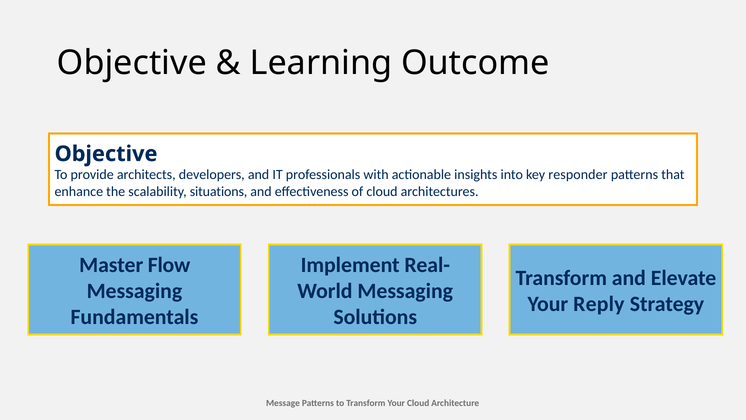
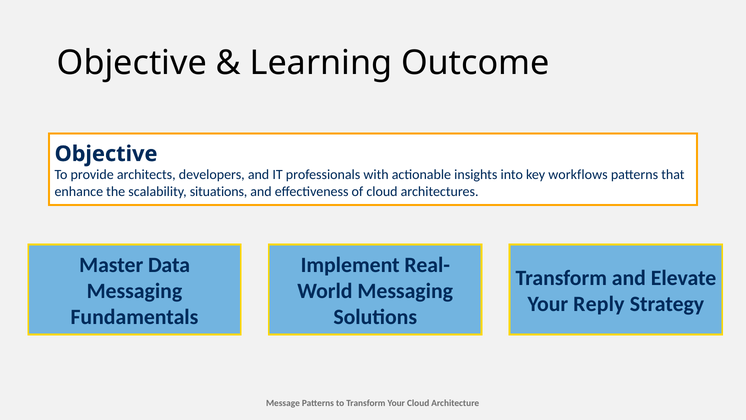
responder: responder -> workflows (578, 175)
Flow: Flow -> Data (169, 265)
